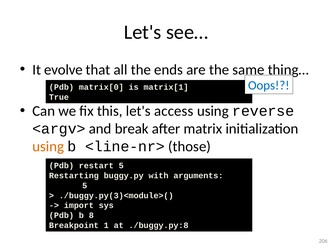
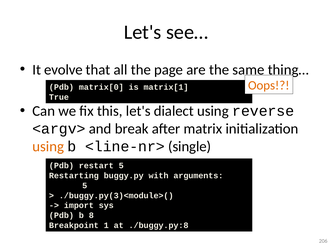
ends: ends -> page (169, 70)
Oops colour: blue -> orange (269, 85)
access: access -> dialect (174, 111)
those: those -> single (190, 146)
